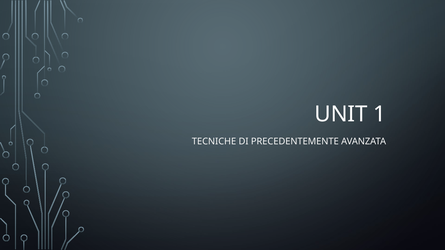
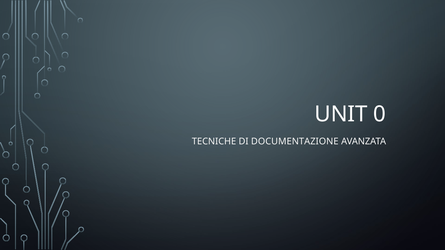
1: 1 -> 0 (380, 114)
PRECEDENTEMENTE: PRECEDENTEMENTE -> DOCUMENTAZIONE (295, 142)
